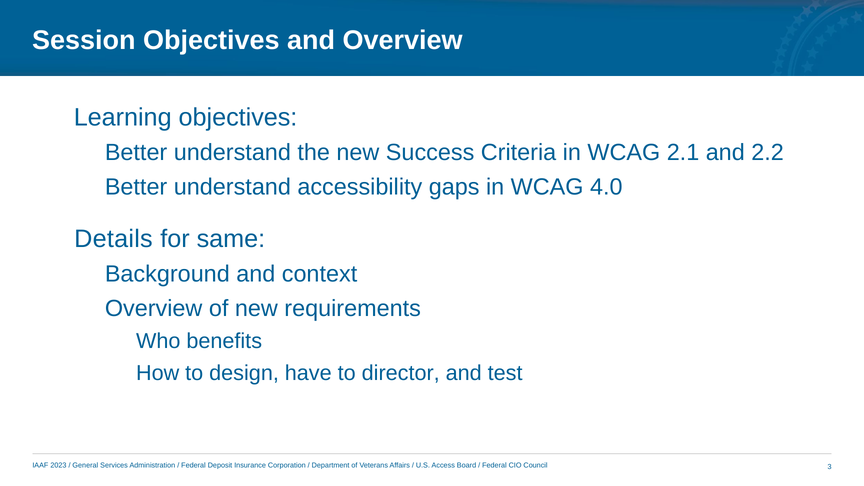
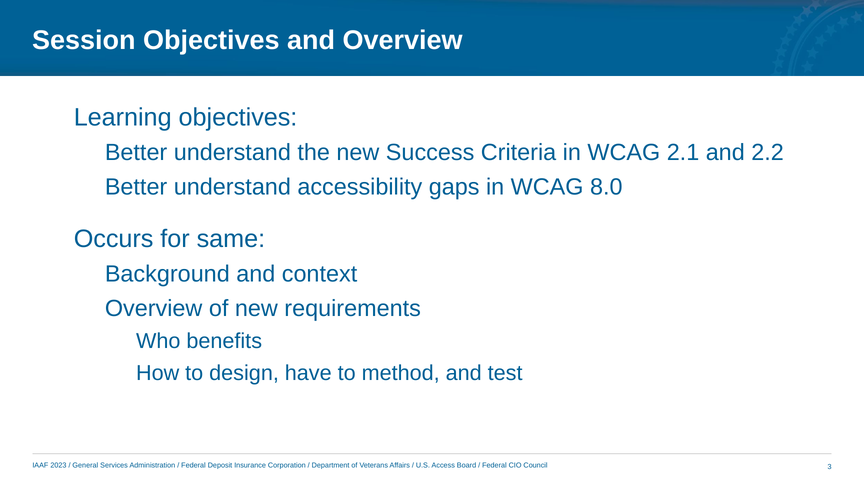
4.0: 4.0 -> 8.0 (606, 187)
Details: Details -> Occurs (114, 239)
director: director -> method (401, 373)
